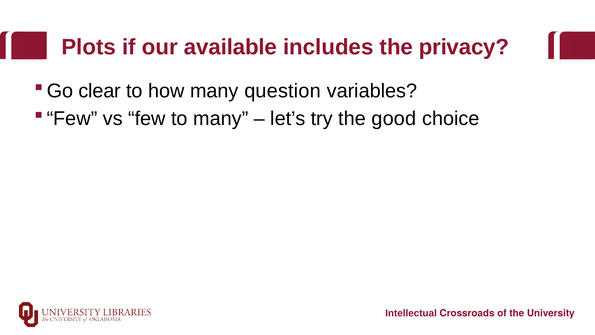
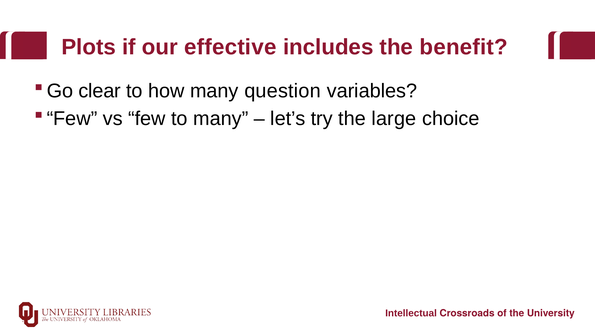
available: available -> effective (230, 47)
privacy: privacy -> benefit (464, 47)
good: good -> large (394, 119)
